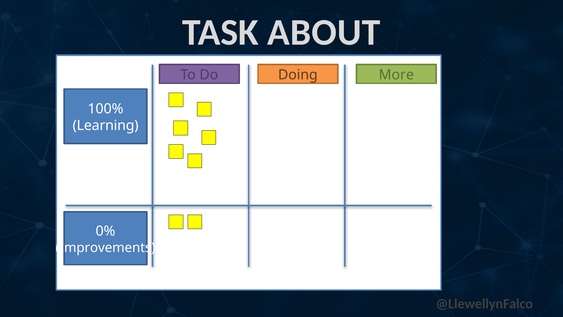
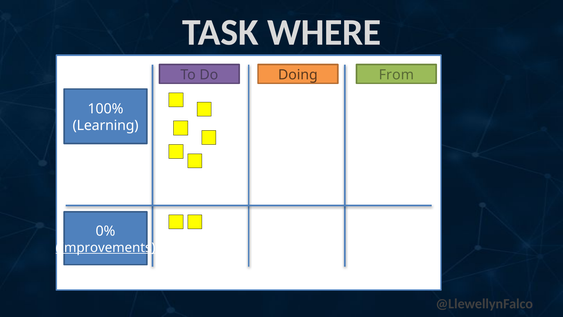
ABOUT: ABOUT -> WHERE (324, 33)
More: More -> From (396, 75)
Improvements underline: none -> present (105, 247)
